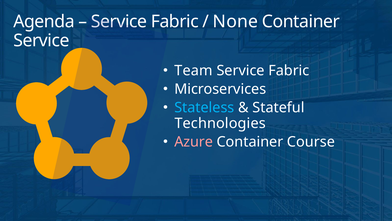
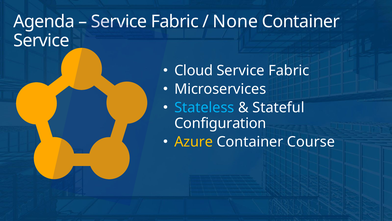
Team: Team -> Cloud (194, 71)
Technologies: Technologies -> Configuration (220, 123)
Azure colour: pink -> yellow (194, 141)
